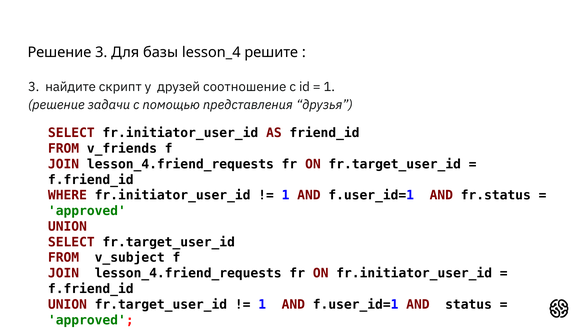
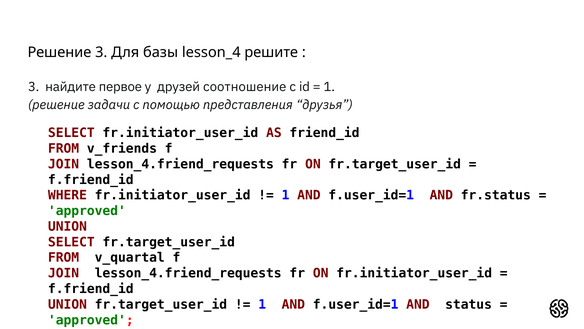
скрипт: скрипт -> первое (120, 87)
v_subject: v_subject -> v_quartal (130, 257)
